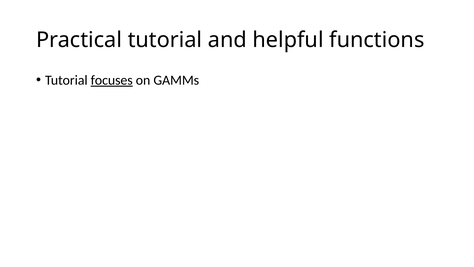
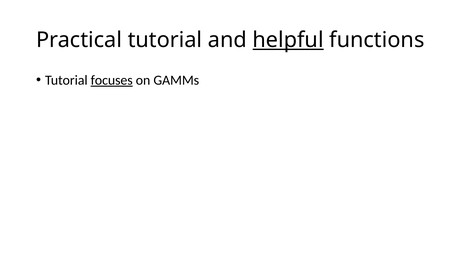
helpful underline: none -> present (288, 40)
